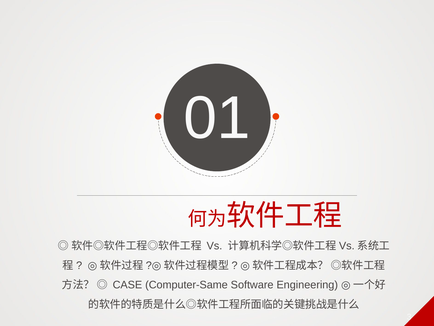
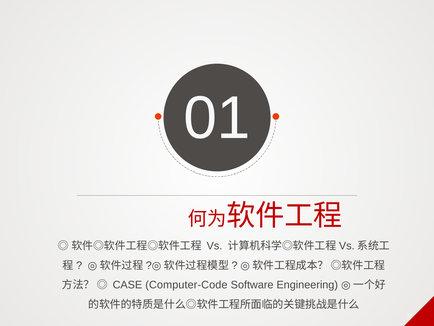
Computer-Same: Computer-Same -> Computer-Code (186, 285)
